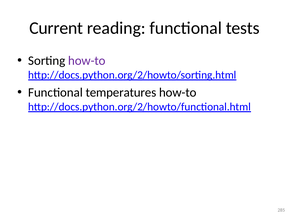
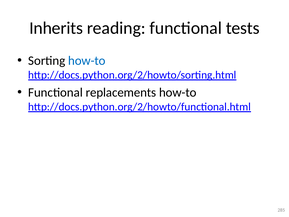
Current: Current -> Inherits (56, 28)
how-to colour: purple -> blue (87, 61)
temperatures: temperatures -> replacements (121, 92)
